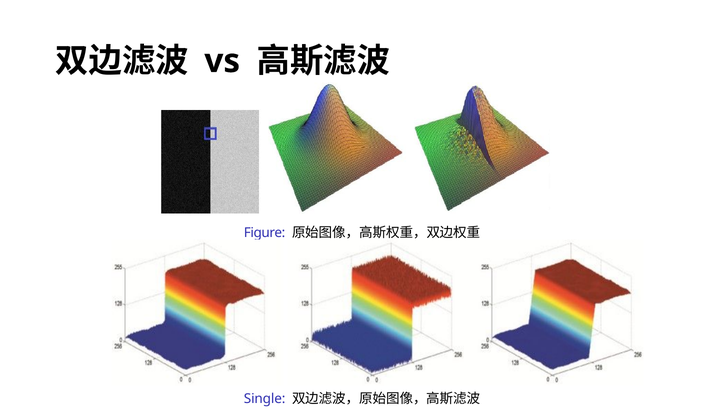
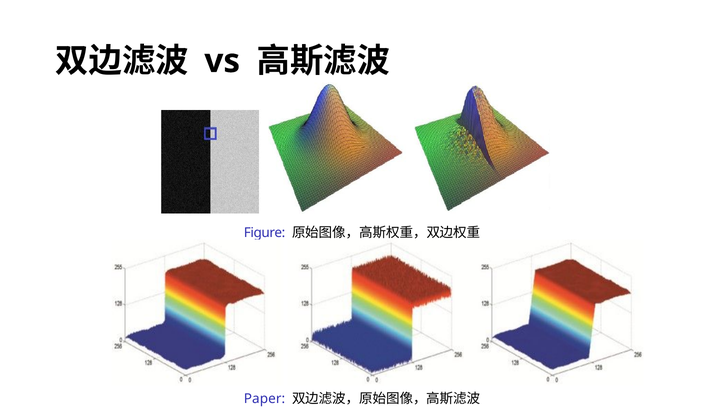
Single: Single -> Paper (265, 399)
